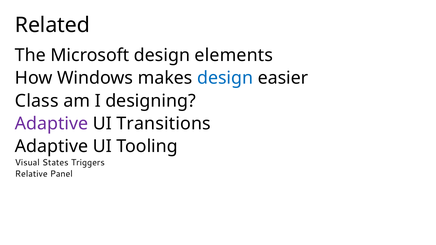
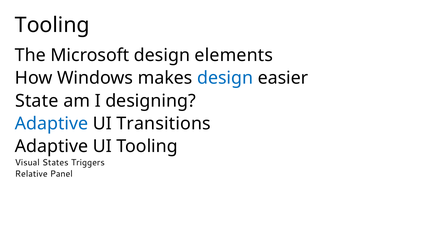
Related: Related -> Tooling (52, 25)
Class: Class -> State (37, 101)
Adaptive colour: purple -> blue (52, 124)
